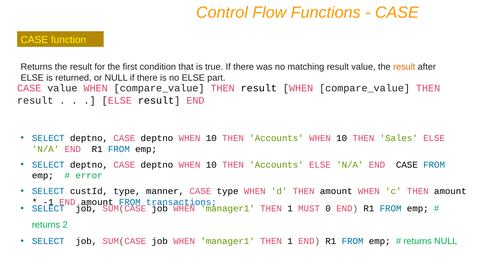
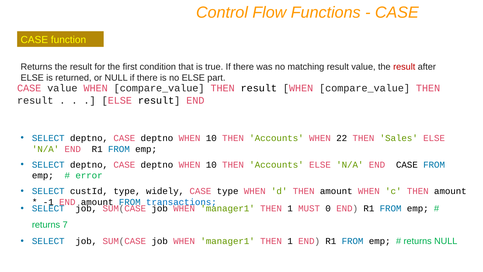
result colour: orange -> red (404, 67)
Accounts WHEN 10: 10 -> 22 (342, 138)
manner: manner -> widely (165, 191)
2: 2 -> 7 (65, 225)
